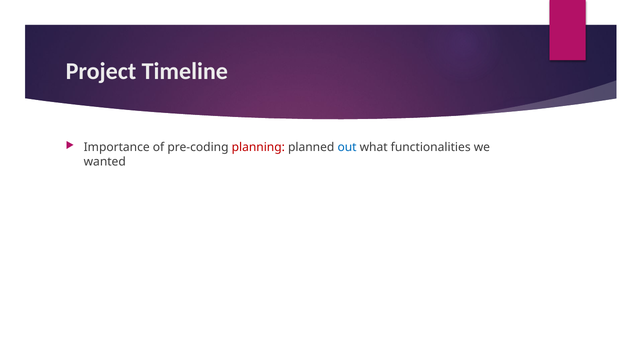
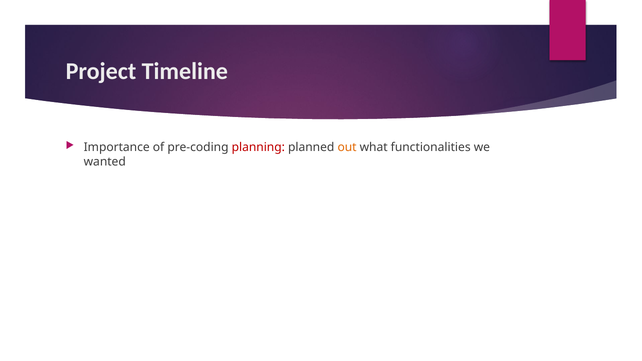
out colour: blue -> orange (347, 148)
